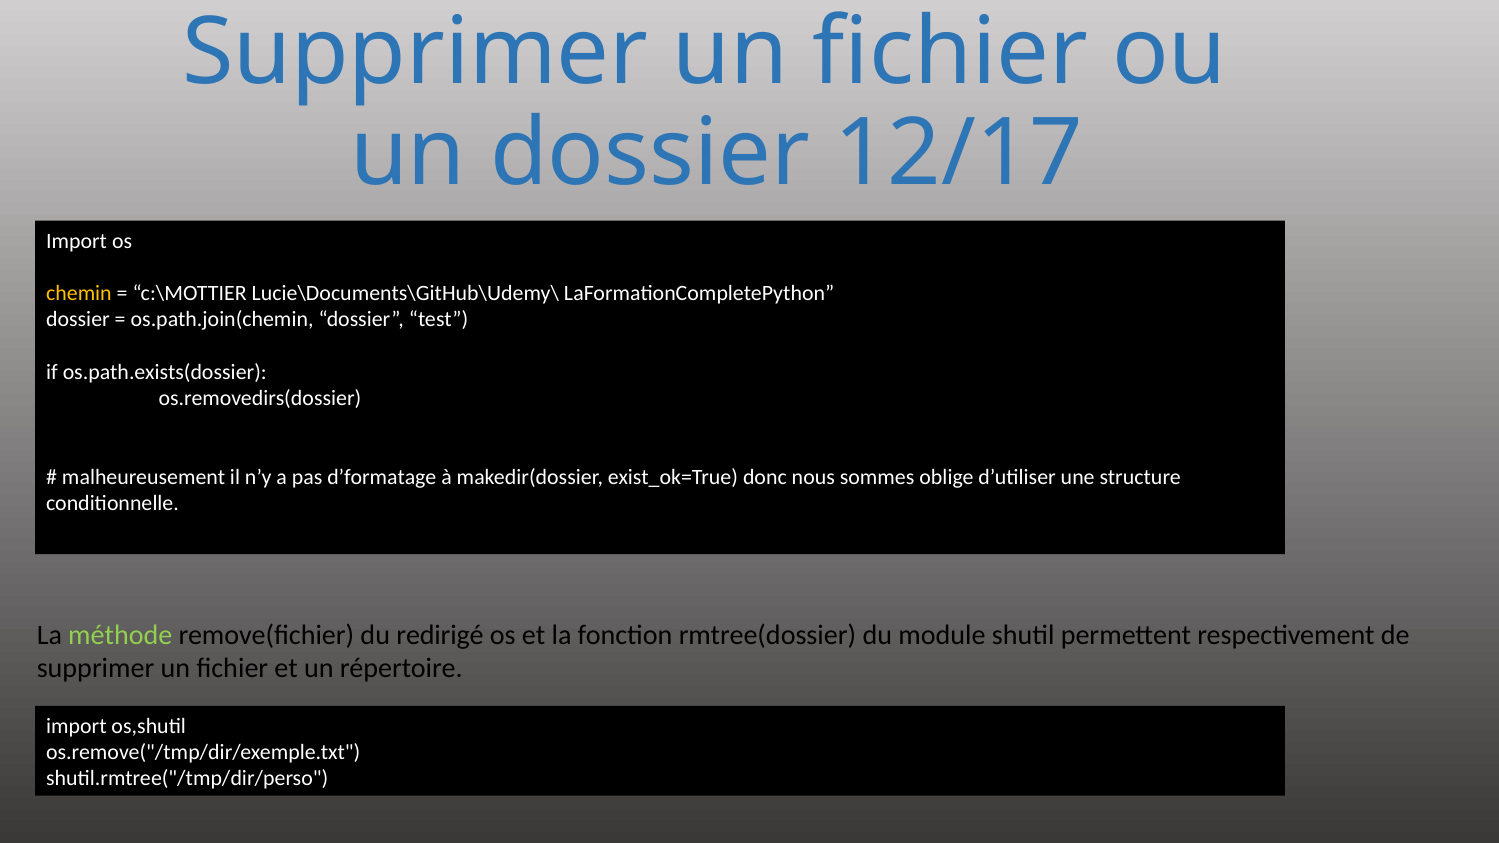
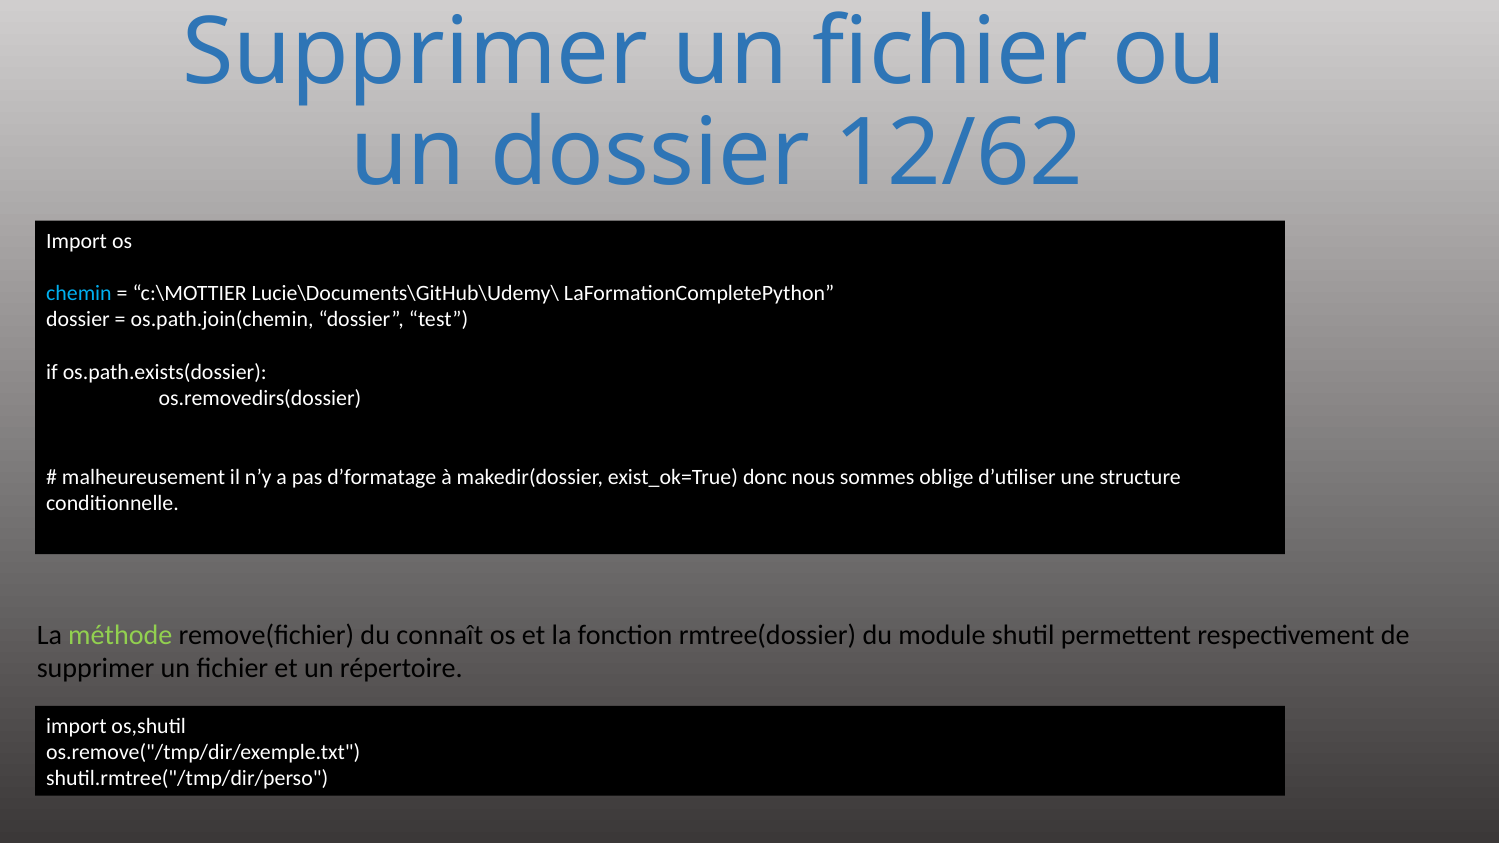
12/17: 12/17 -> 12/62 (959, 154)
chemin colour: yellow -> light blue (79, 293)
redirigé: redirigé -> connaît (440, 635)
